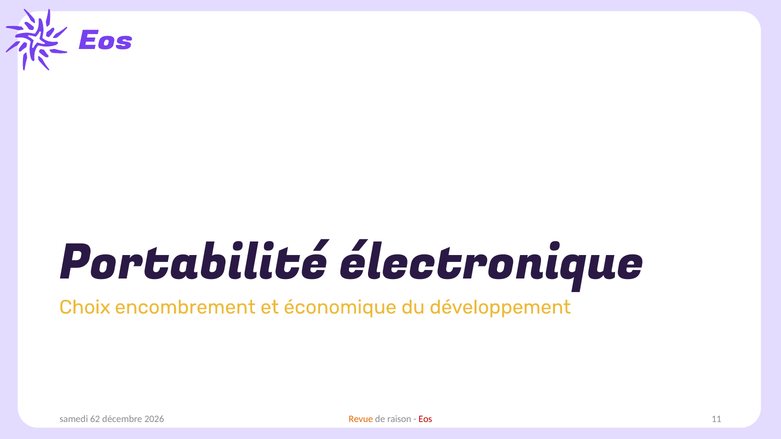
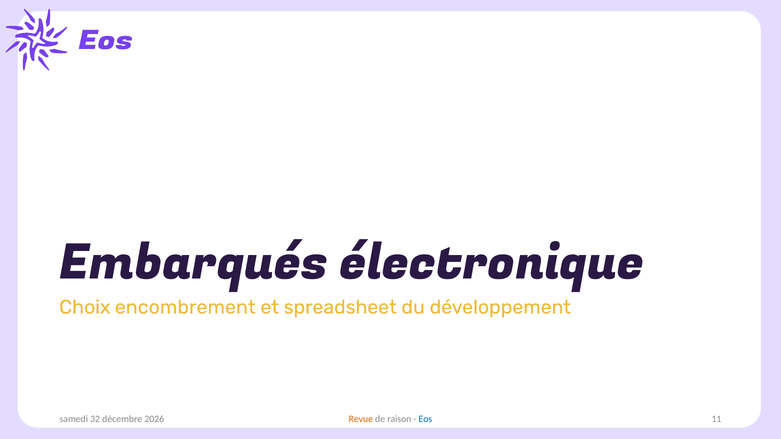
Portabilité: Portabilité -> Embarqués (194, 263)
économique: économique -> spreadsheet (340, 307)
62: 62 -> 32 (95, 419)
Eos colour: red -> blue (425, 419)
